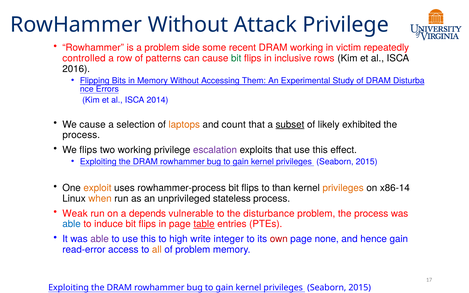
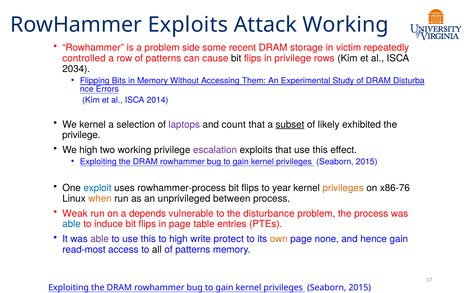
RowHammer Without: Without -> Exploits (188, 25)
Attack Privilege: Privilege -> Working (346, 25)
DRAM working: working -> storage (307, 48)
bit colour: green -> black (236, 58)
in inclusive: inclusive -> privilege (293, 58)
2016: 2016 -> 2034 (76, 69)
We cause: cause -> kernel (93, 125)
laptops colour: orange -> purple (184, 125)
process: process -> privilege (81, 135)
We flips: flips -> high (88, 150)
exploit colour: orange -> blue (97, 188)
than: than -> year (282, 188)
x86-14: x86-14 -> x86-76 (395, 188)
stateless: stateless -> between (232, 199)
table underline: present -> none (204, 224)
integer: integer -> protect (229, 239)
own colour: red -> orange (279, 239)
read-error: read-error -> read-most (84, 250)
all colour: orange -> black (157, 250)
problem: problem -> patterns (193, 250)
